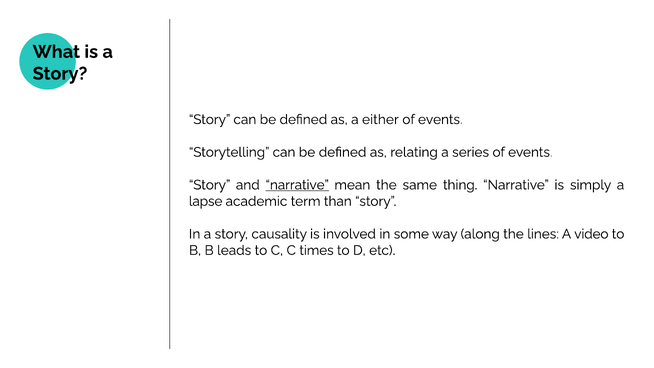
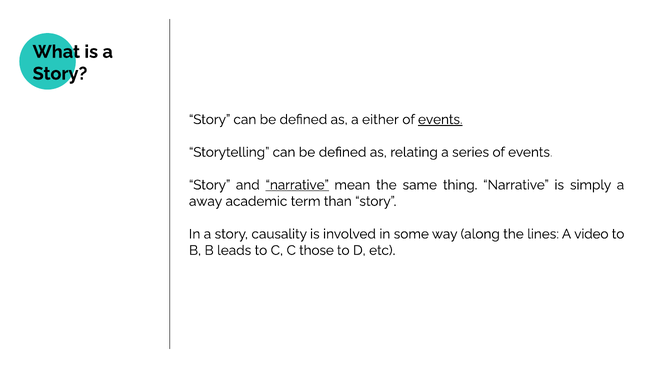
events underline: none -> present (440, 119)
lapse: lapse -> away (206, 201)
times: times -> those (317, 250)
